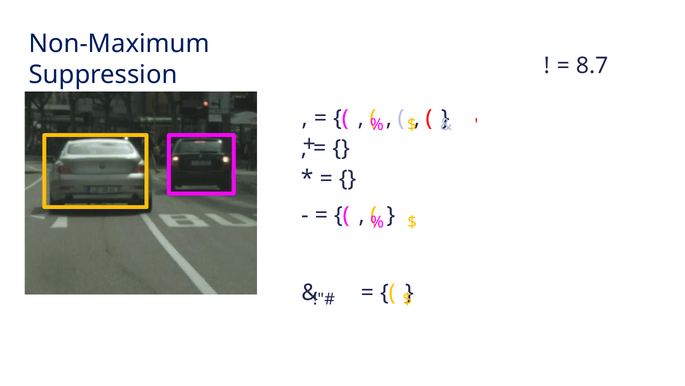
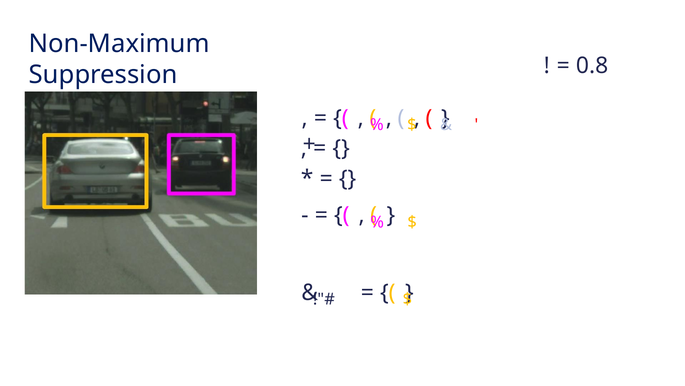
8.7: 8.7 -> 0.8 (592, 65)
